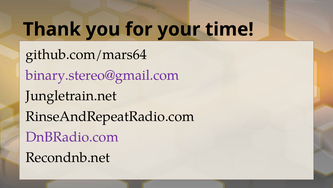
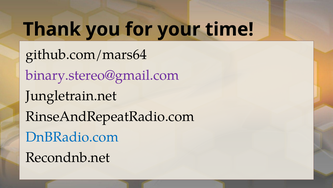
DnBRadio.com colour: purple -> blue (72, 137)
